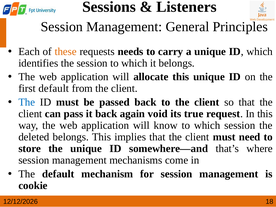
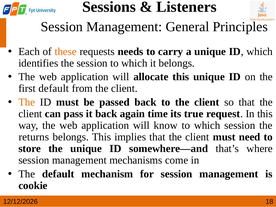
The colour: blue -> orange (27, 102)
void: void -> time (158, 114)
deleted: deleted -> returns (34, 137)
